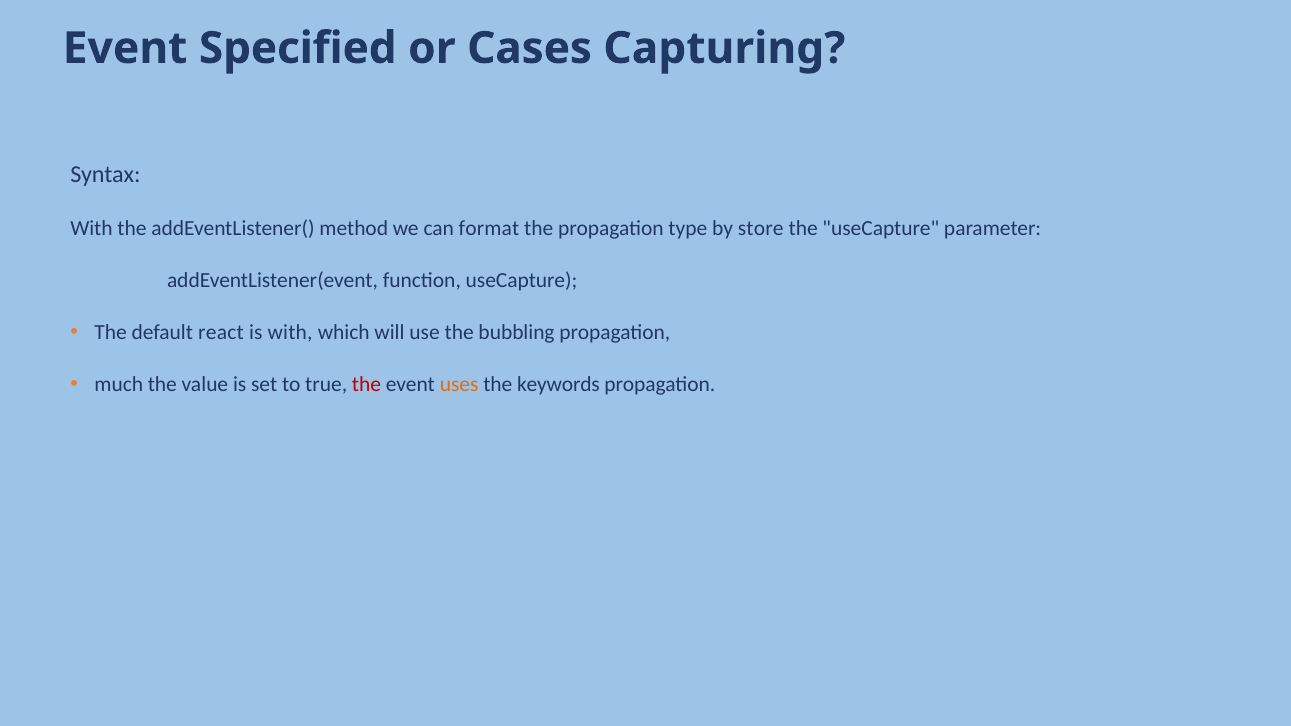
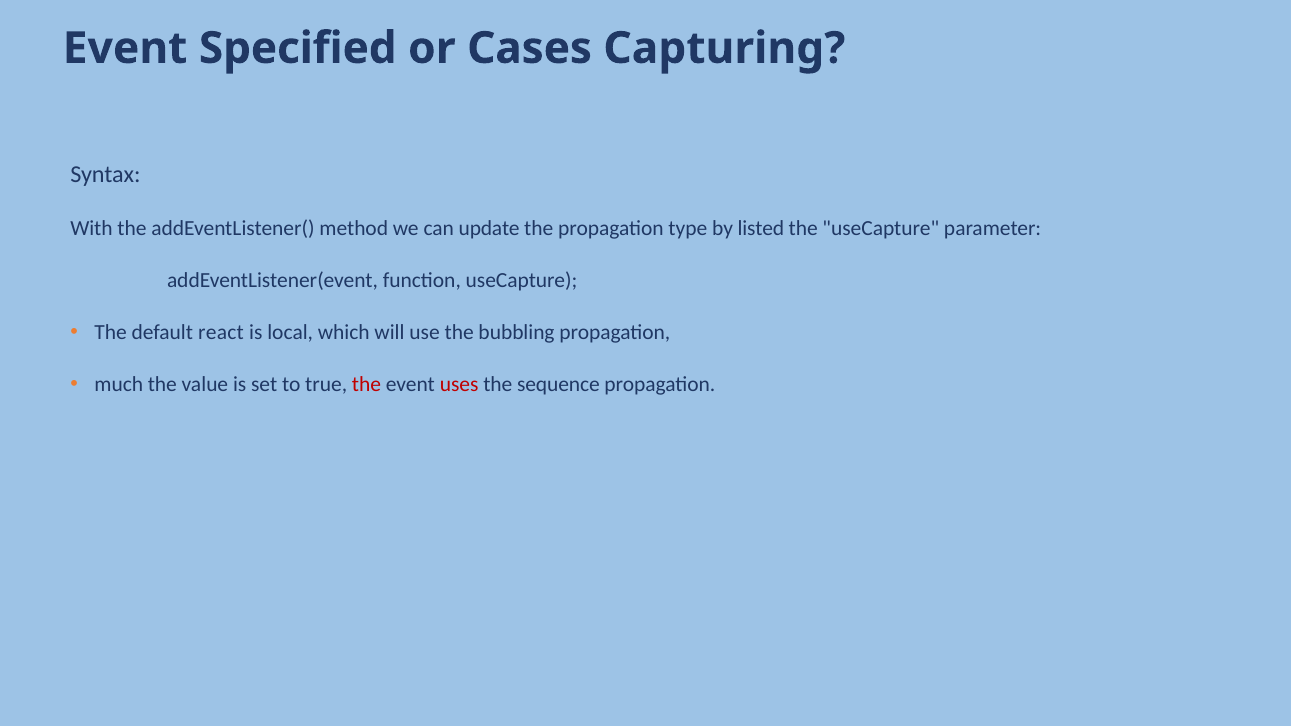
format: format -> update (489, 228)
store: store -> listed (761, 228)
is with: with -> local (290, 333)
uses colour: orange -> red (459, 385)
keywords: keywords -> sequence (558, 385)
